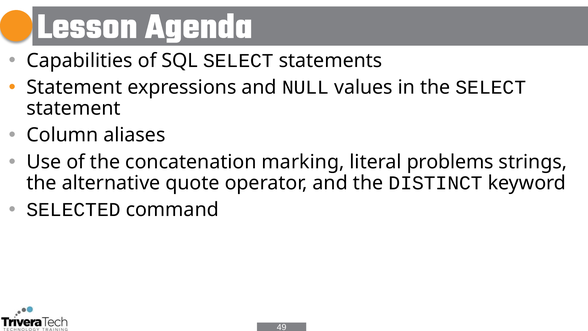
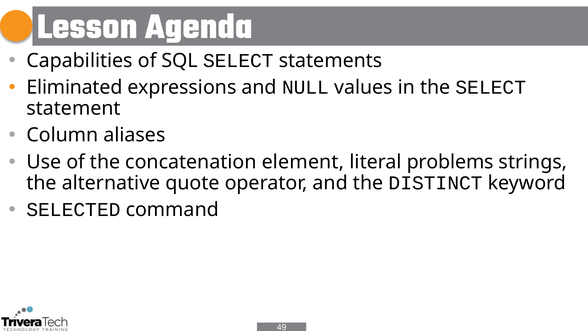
Statement: Statement -> Eliminated (74, 87)
marking: marking -> element (303, 162)
